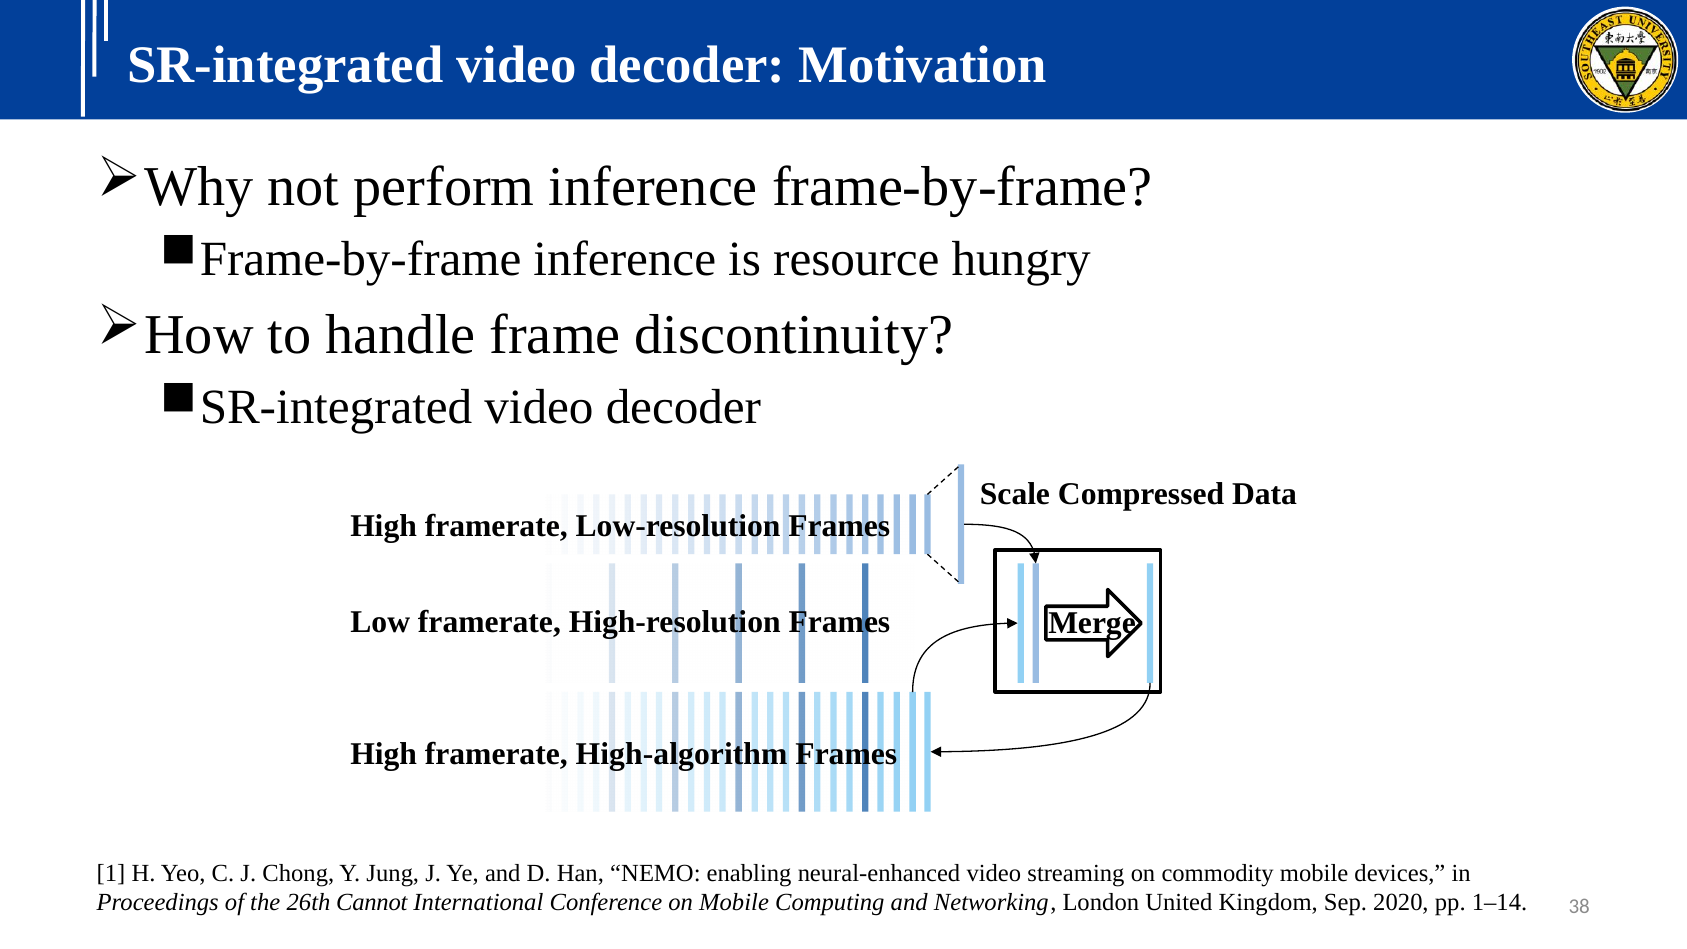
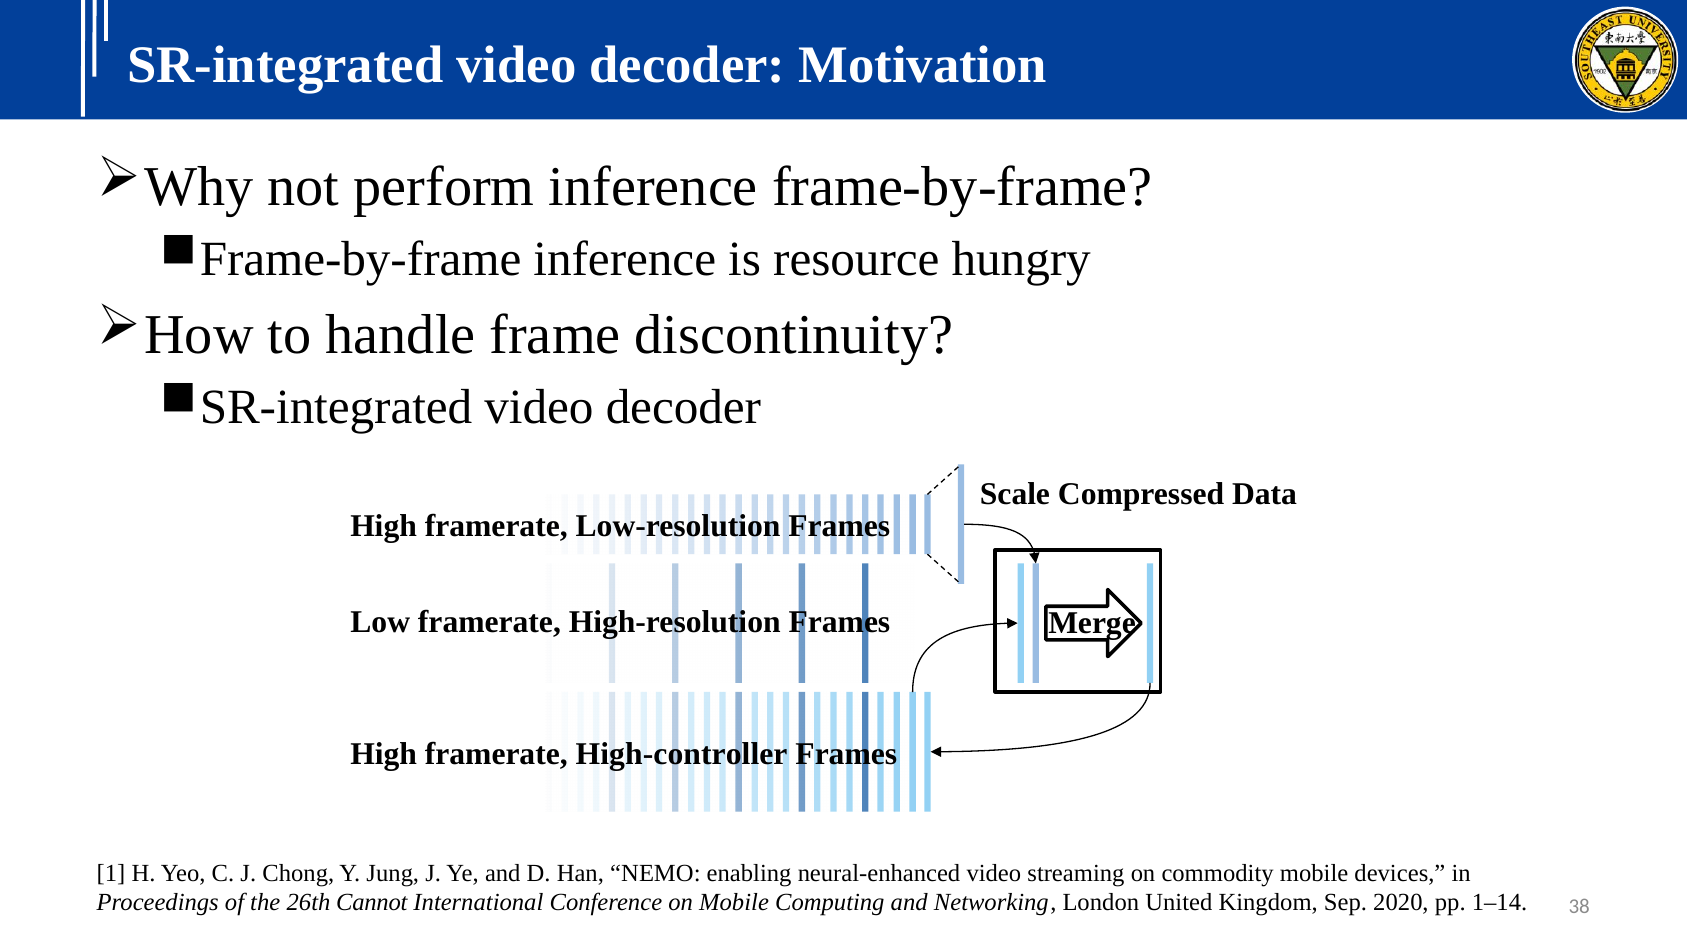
High-algorithm: High-algorithm -> High-controller (682, 754)
